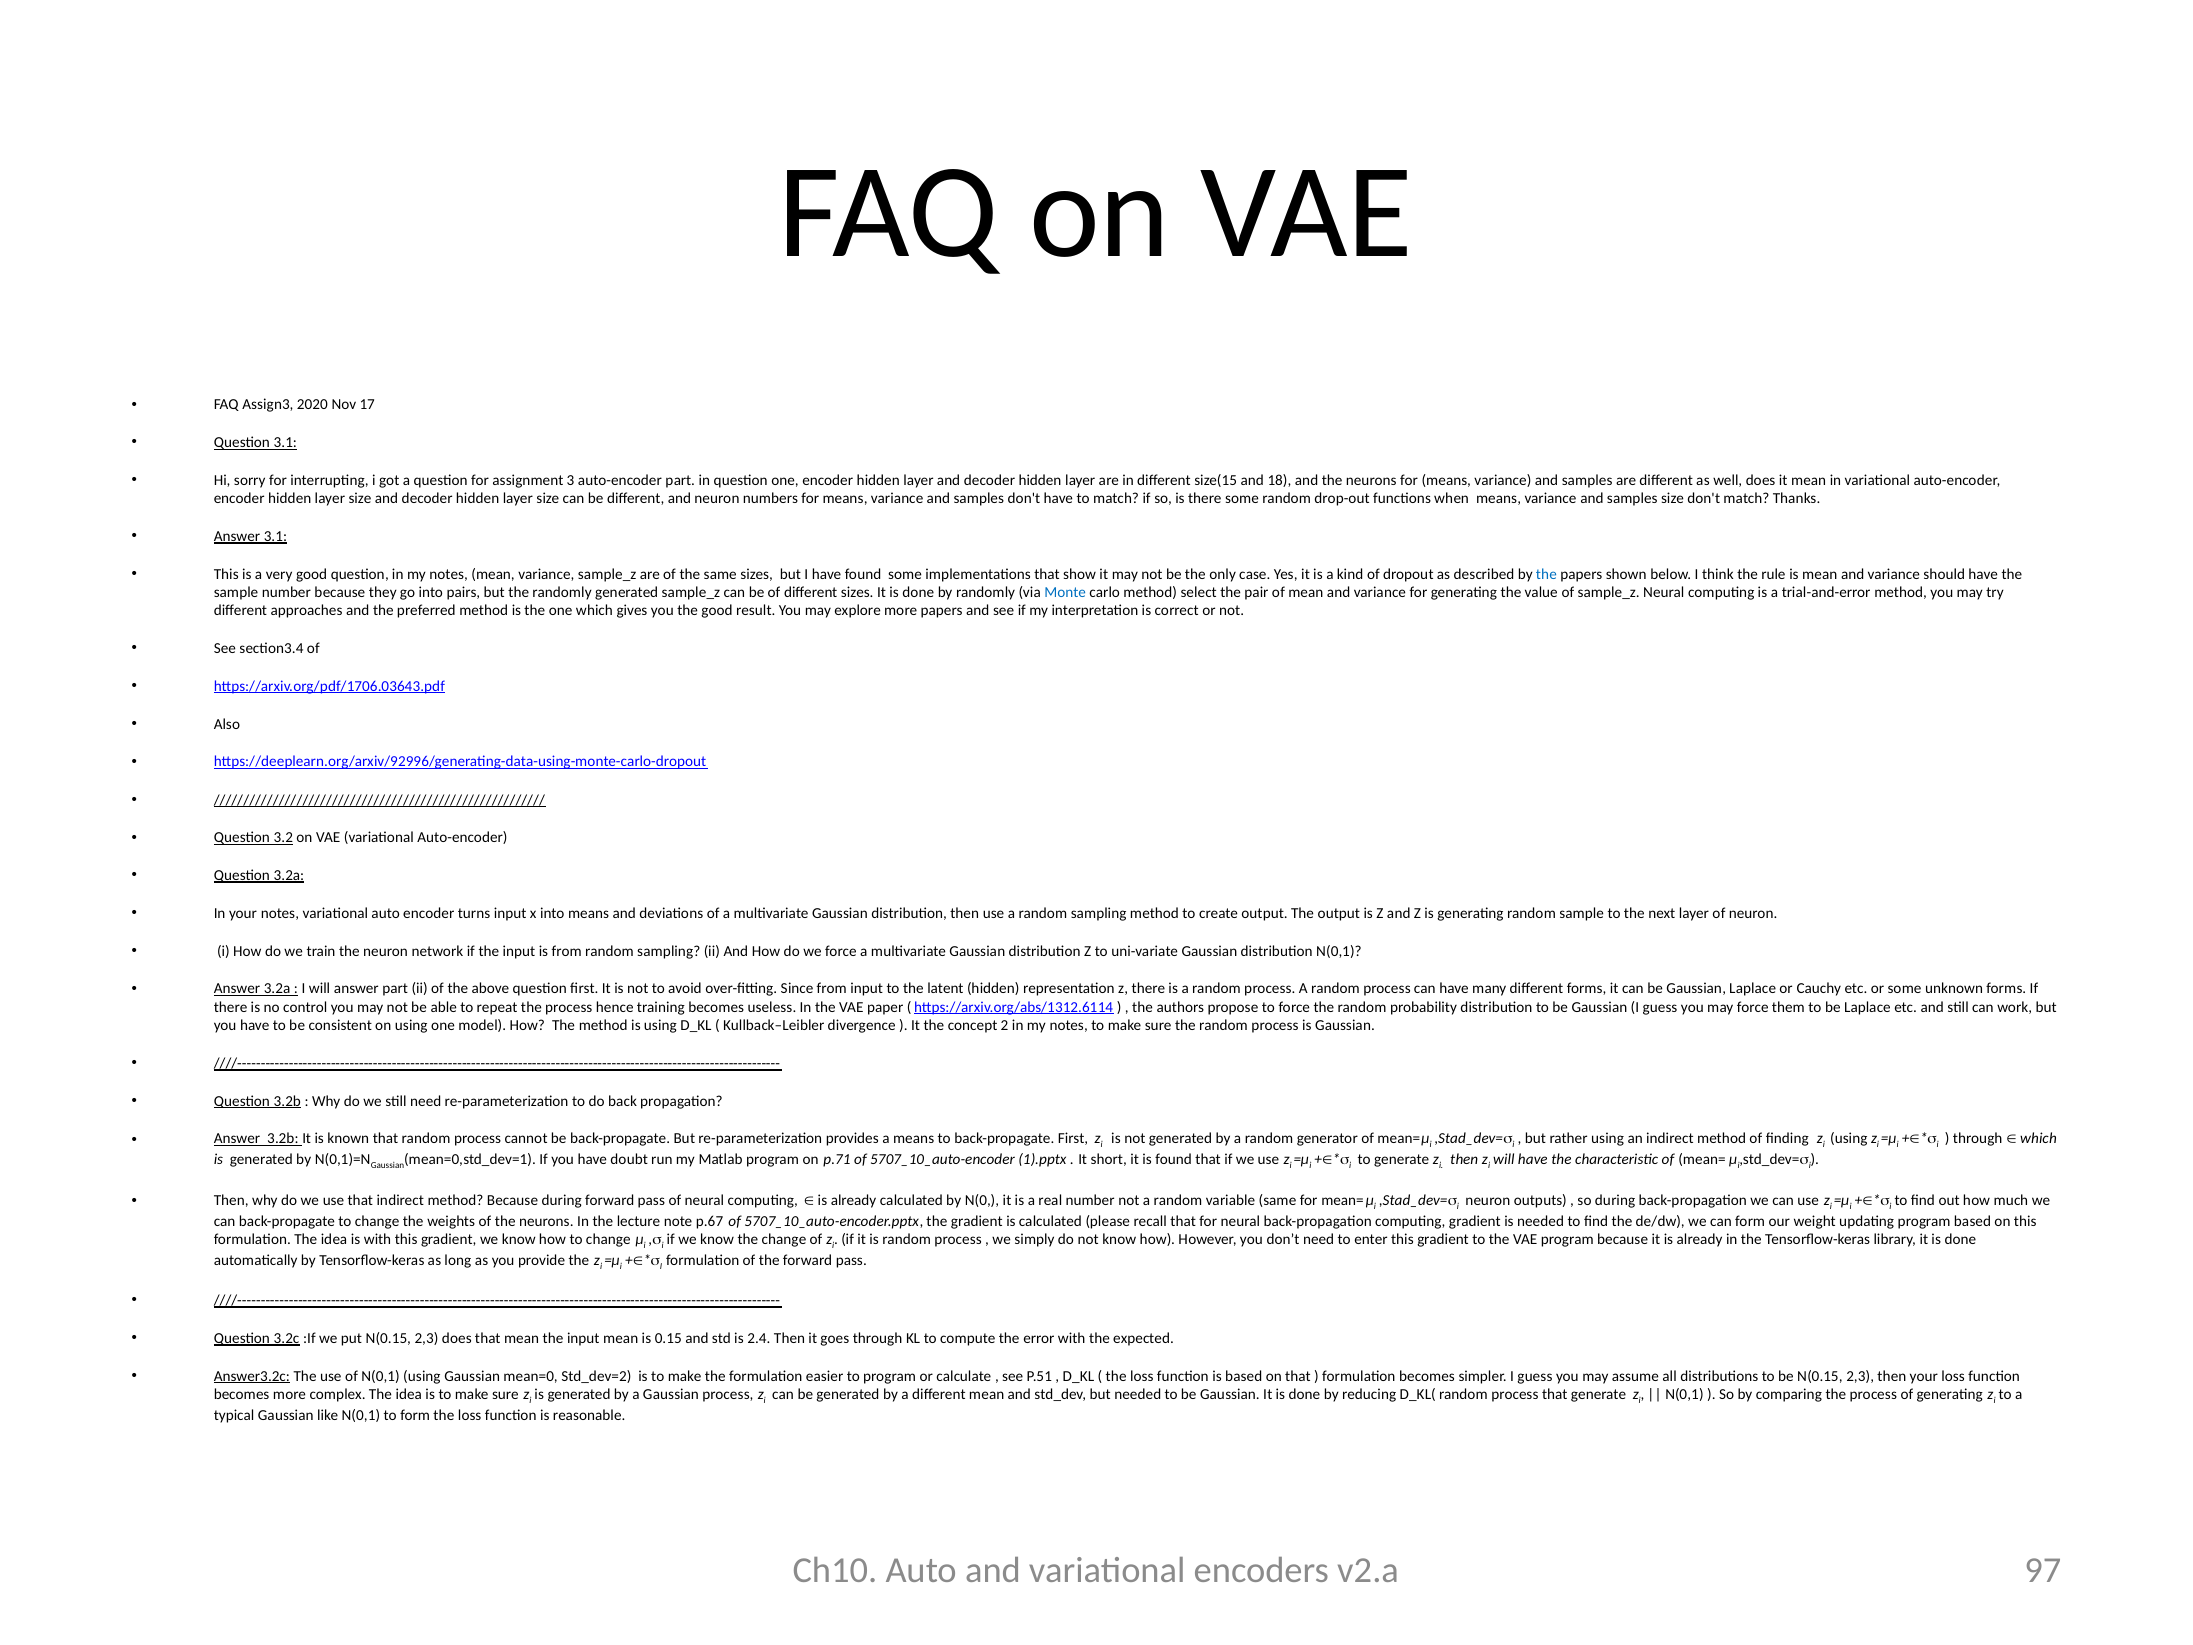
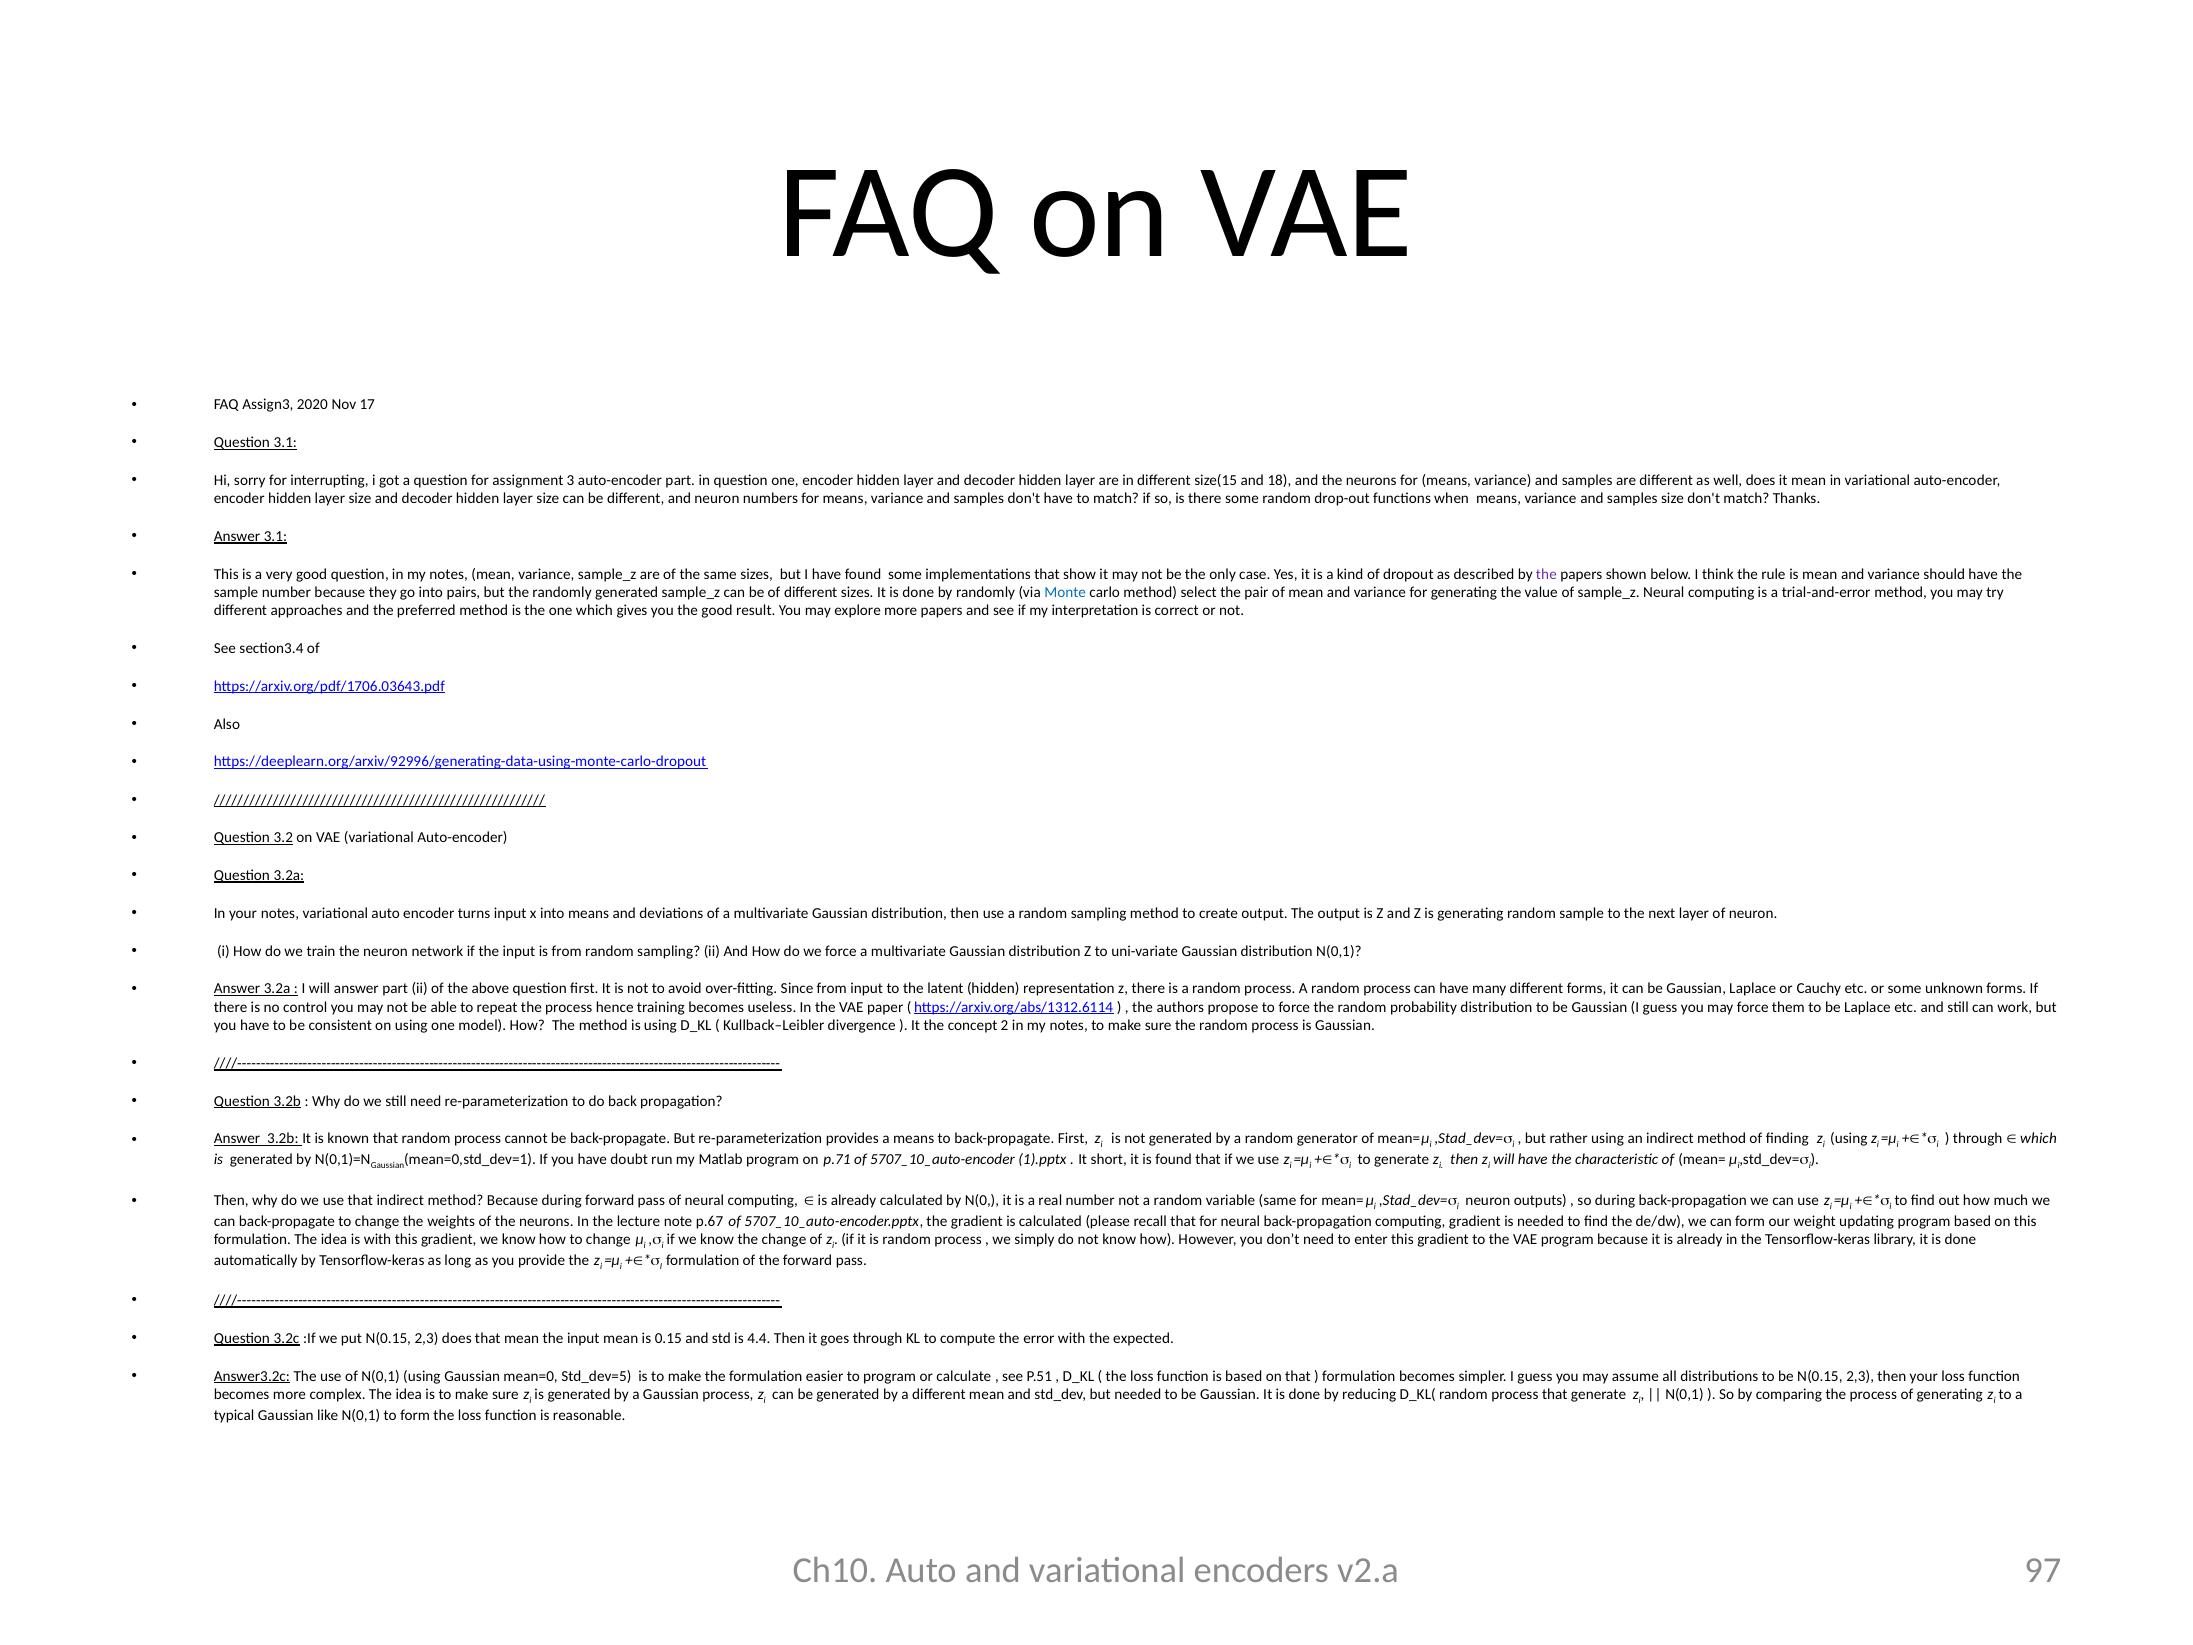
the colour: blue -> purple (1546, 574)
2.4: 2.4 -> 4.4 (759, 1338)
Std_dev=2: Std_dev=2 -> Std_dev=5 (596, 1376)
